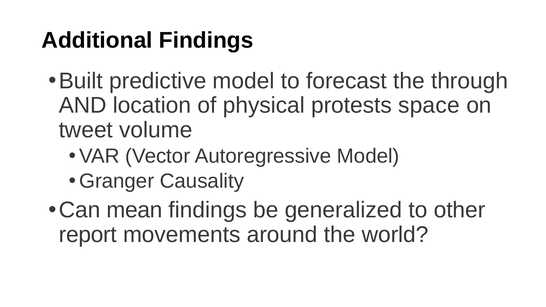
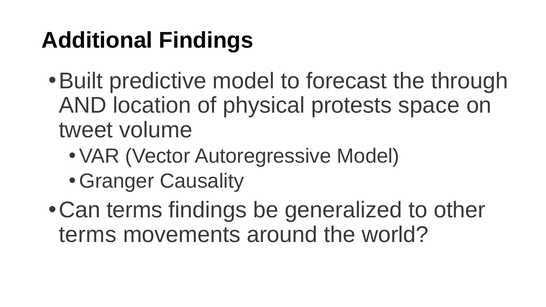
Can mean: mean -> terms (135, 210)
report: report -> terms (88, 235)
